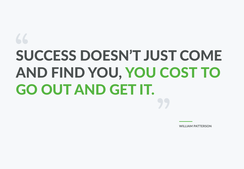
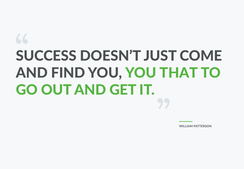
COST: COST -> THAT (179, 73)
